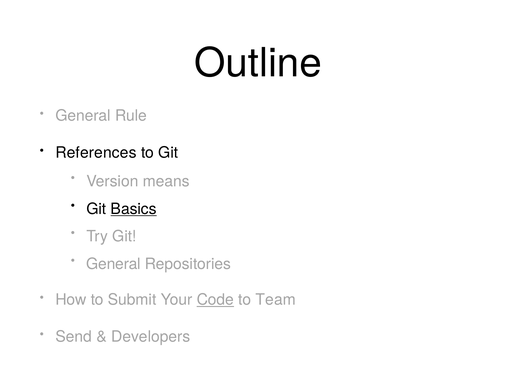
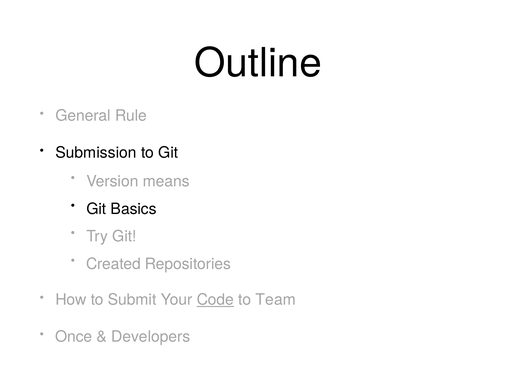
References: References -> Submission (96, 153)
Basics underline: present -> none (134, 209)
General: General -> Created (113, 264)
Send: Send -> Once (74, 337)
